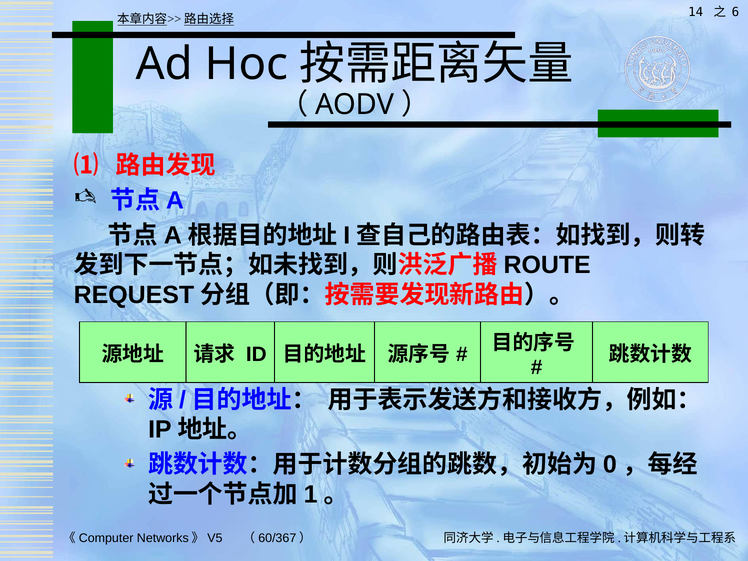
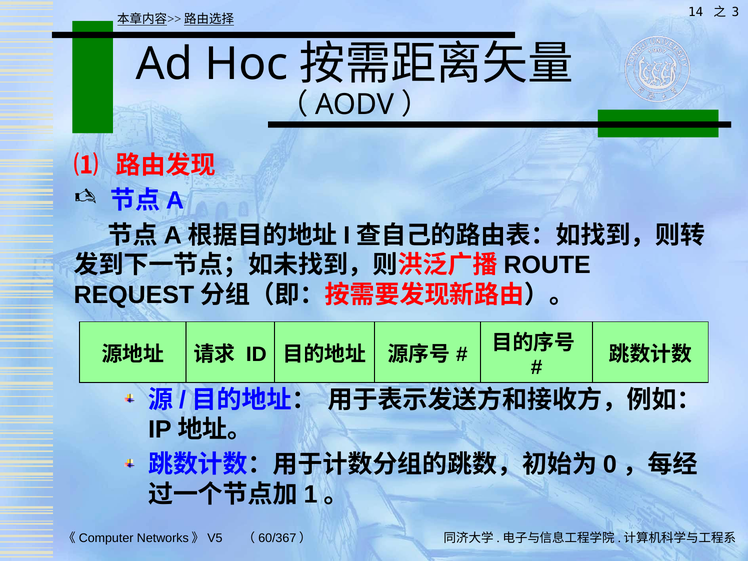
6: 6 -> 3 (735, 12)
